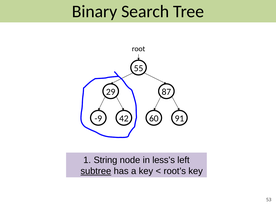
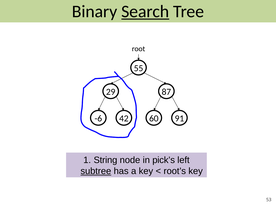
Search underline: none -> present (145, 12)
-9: -9 -> -6 (98, 118)
less’s: less’s -> pick’s (164, 160)
